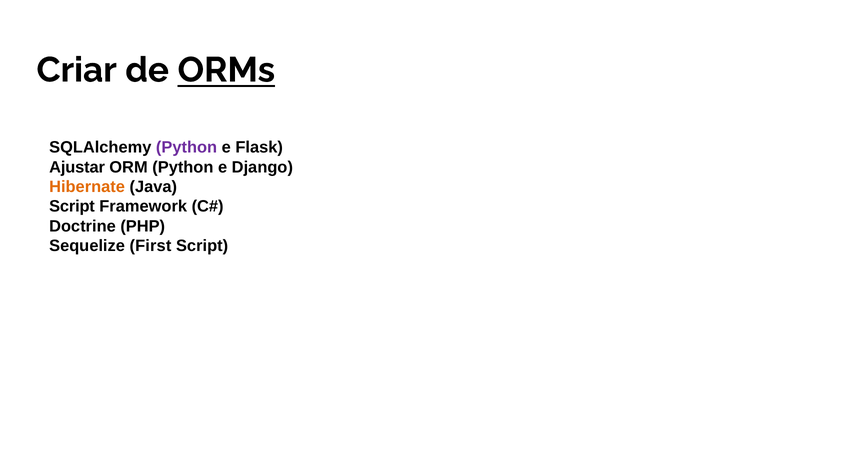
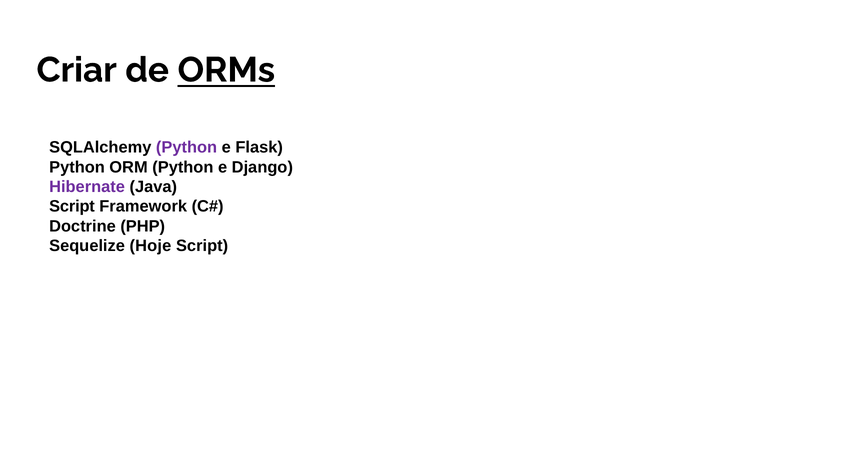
Ajustar: Ajustar -> Python (77, 167)
Hibernate colour: orange -> purple (87, 187)
First: First -> Hoje (150, 246)
